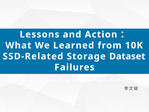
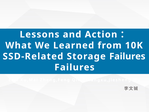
Dataset: Dataset -> Failures (127, 56)
